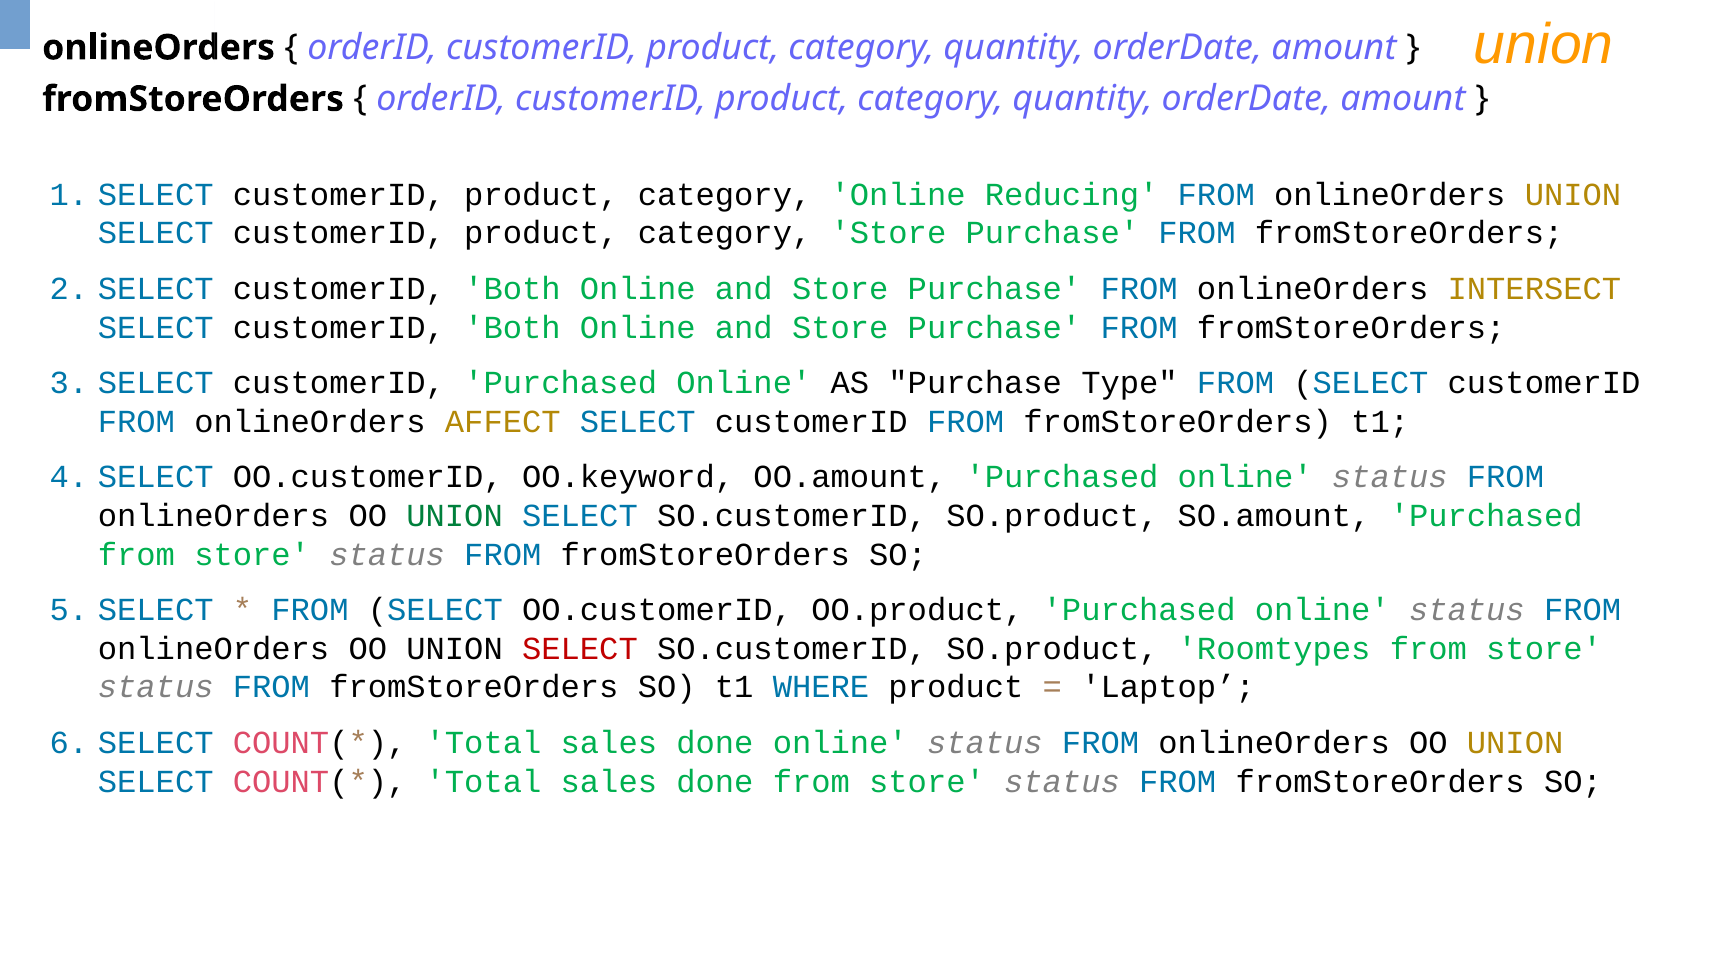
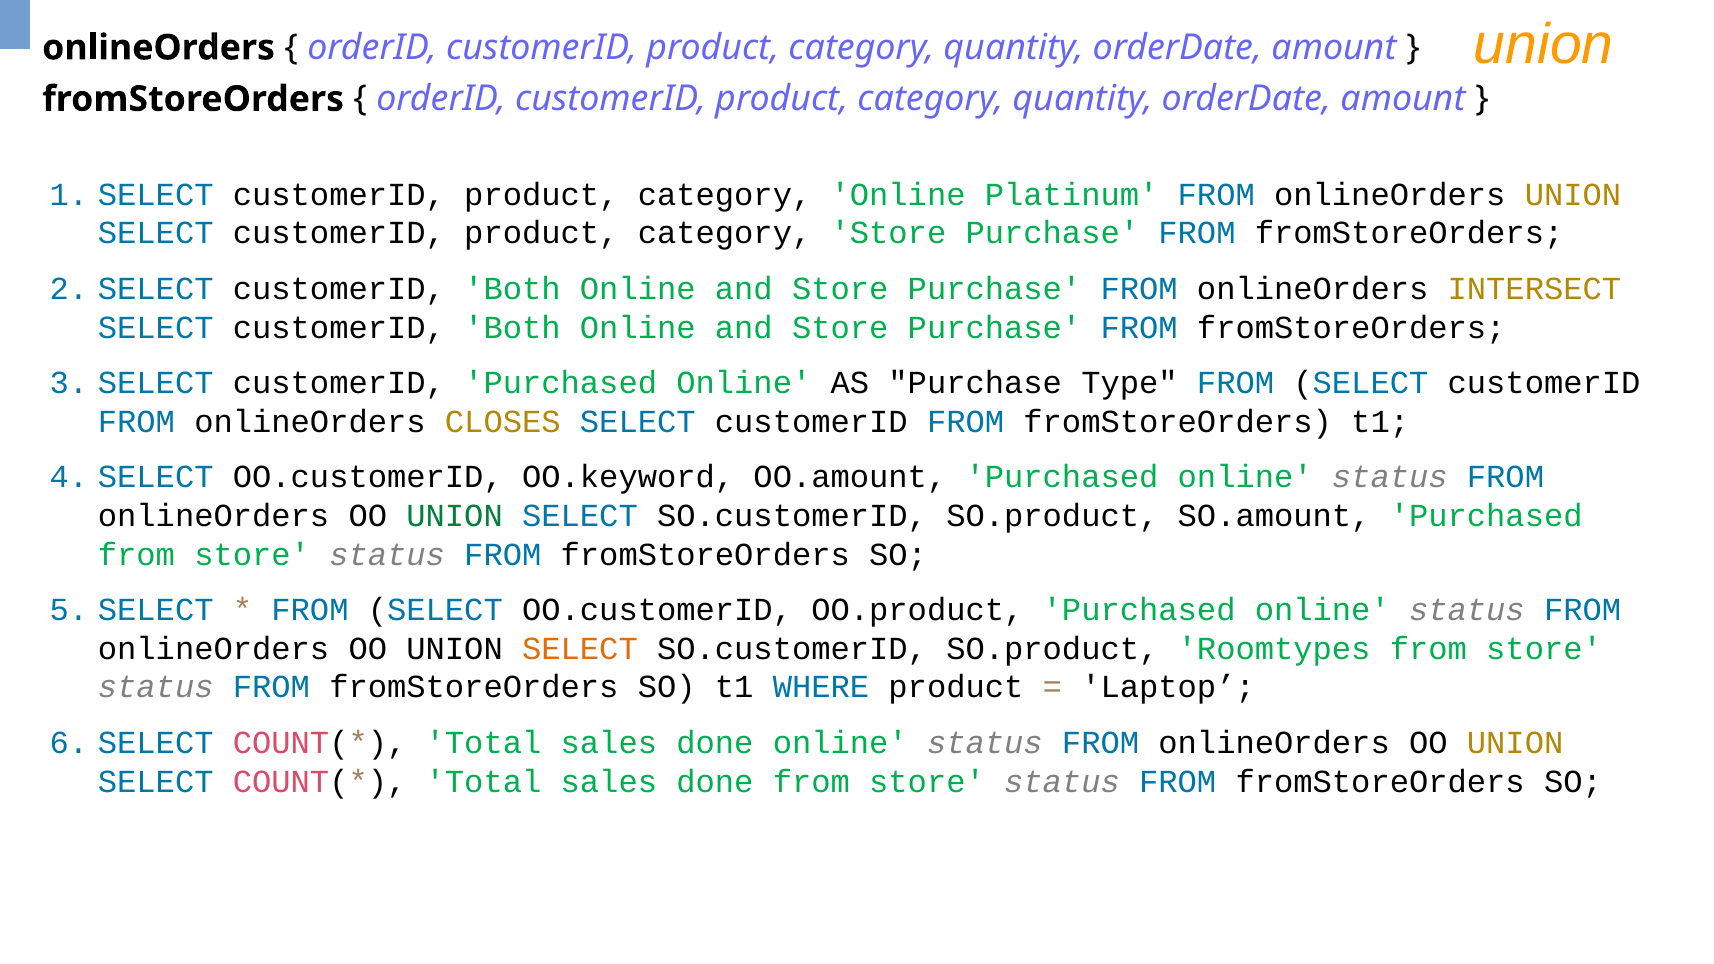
Reducing: Reducing -> Platinum (1072, 195)
AFFECT: AFFECT -> CLOSES (503, 422)
SELECT colour: red -> orange (580, 649)
